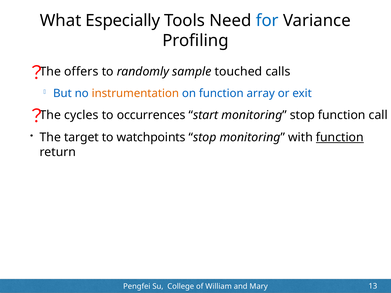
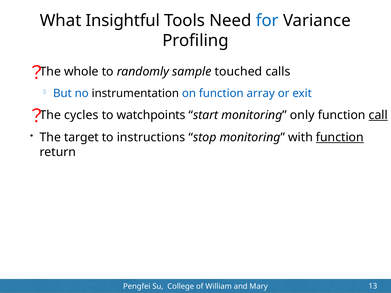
Especially: Especially -> Insightful (123, 20)
offers: offers -> whole (81, 72)
instrumentation colour: orange -> black (135, 93)
occurrences: occurrences -> watchpoints (151, 115)
monitoring stop: stop -> only (302, 115)
call underline: none -> present (378, 115)
watchpoints: watchpoints -> instructions (151, 138)
